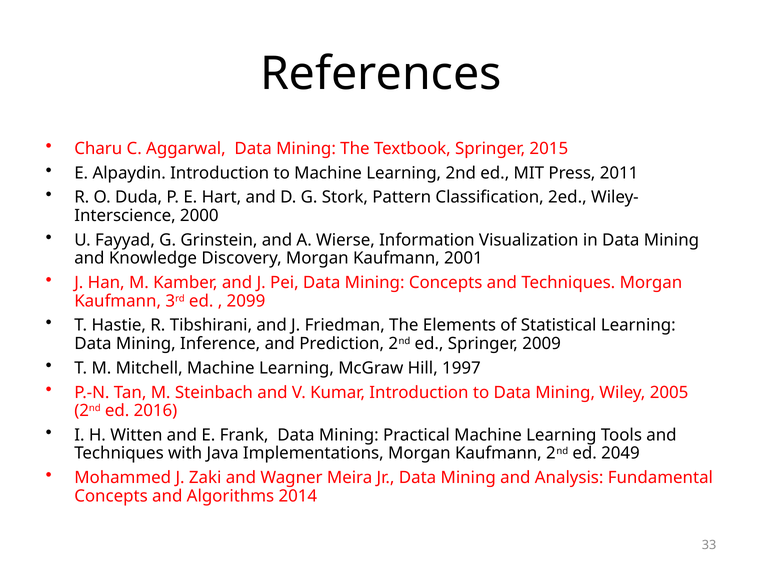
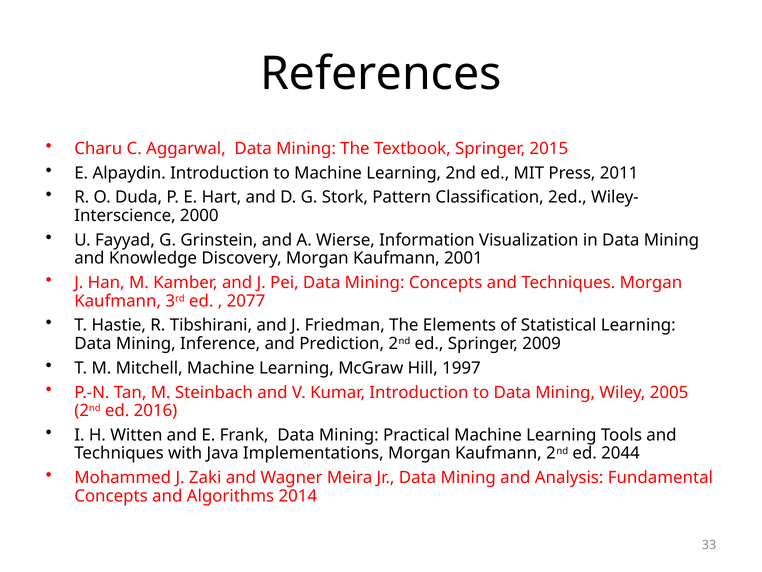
2099: 2099 -> 2077 (246, 301)
2049: 2049 -> 2044 (620, 453)
